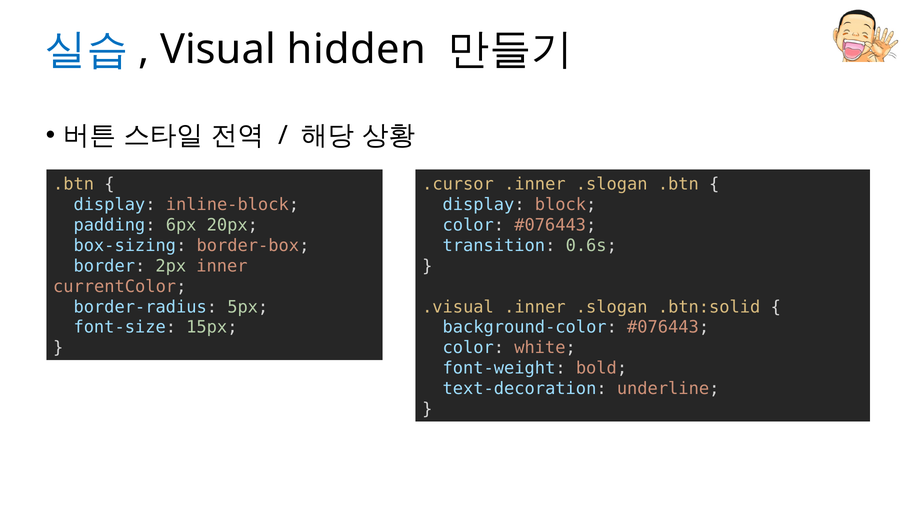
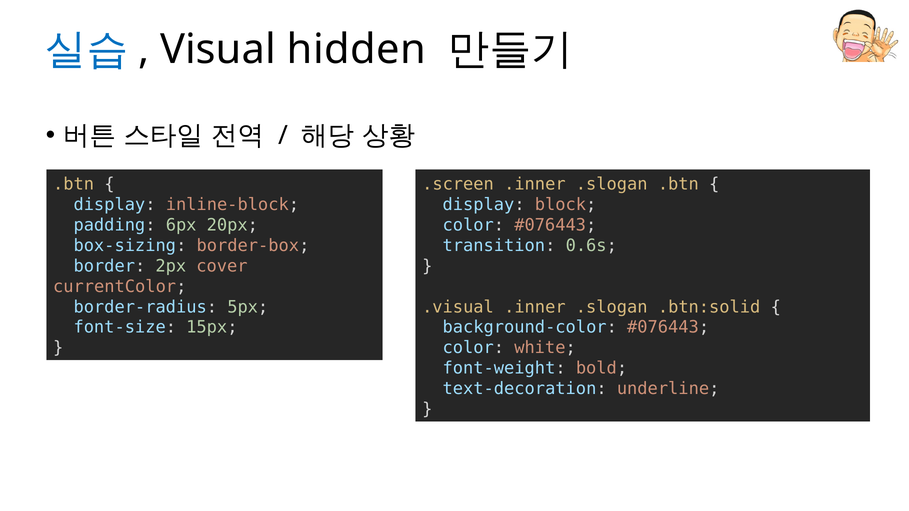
.cursor: .cursor -> .screen (458, 184)
inner: inner -> cover (222, 266)
